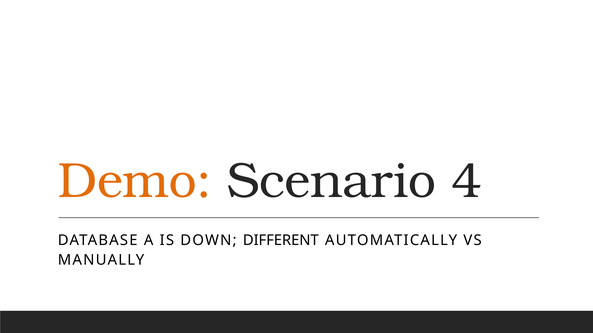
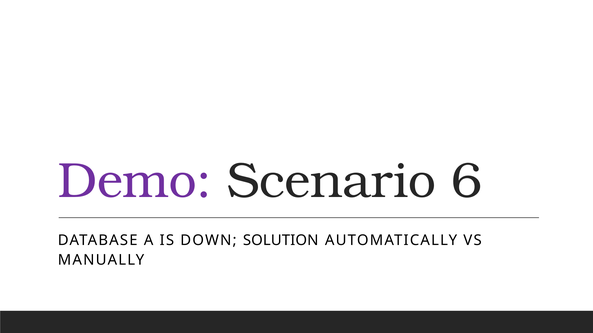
Demo colour: orange -> purple (135, 181)
4: 4 -> 6 (466, 181)
DIFFERENT: DIFFERENT -> SOLUTION (281, 241)
